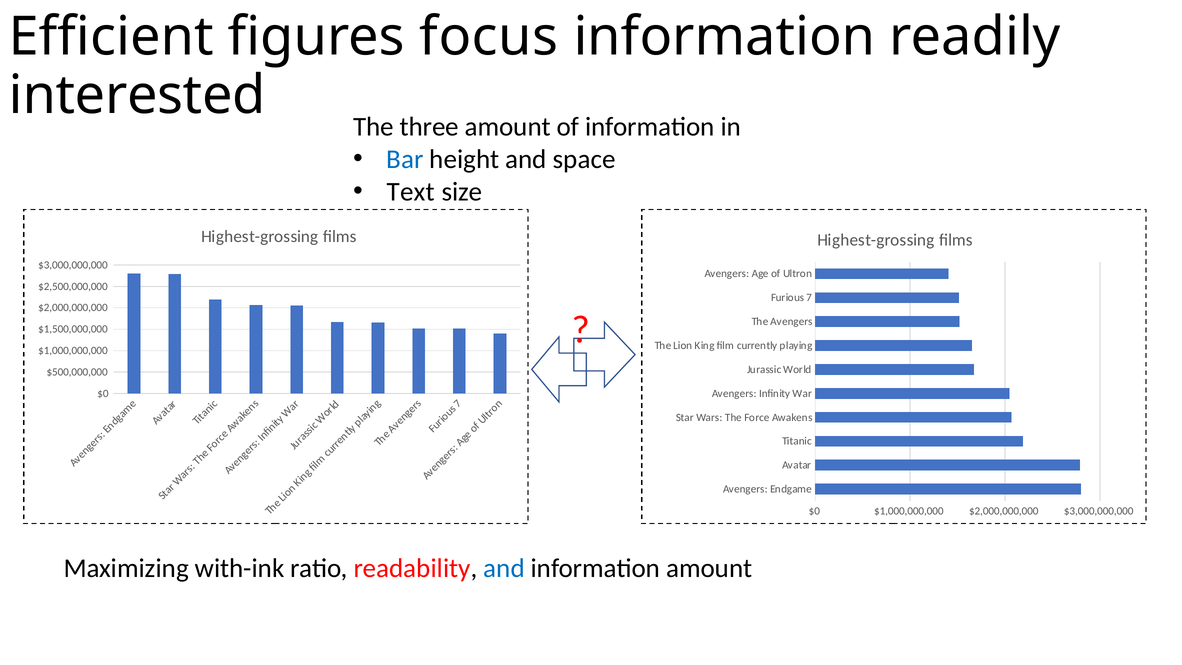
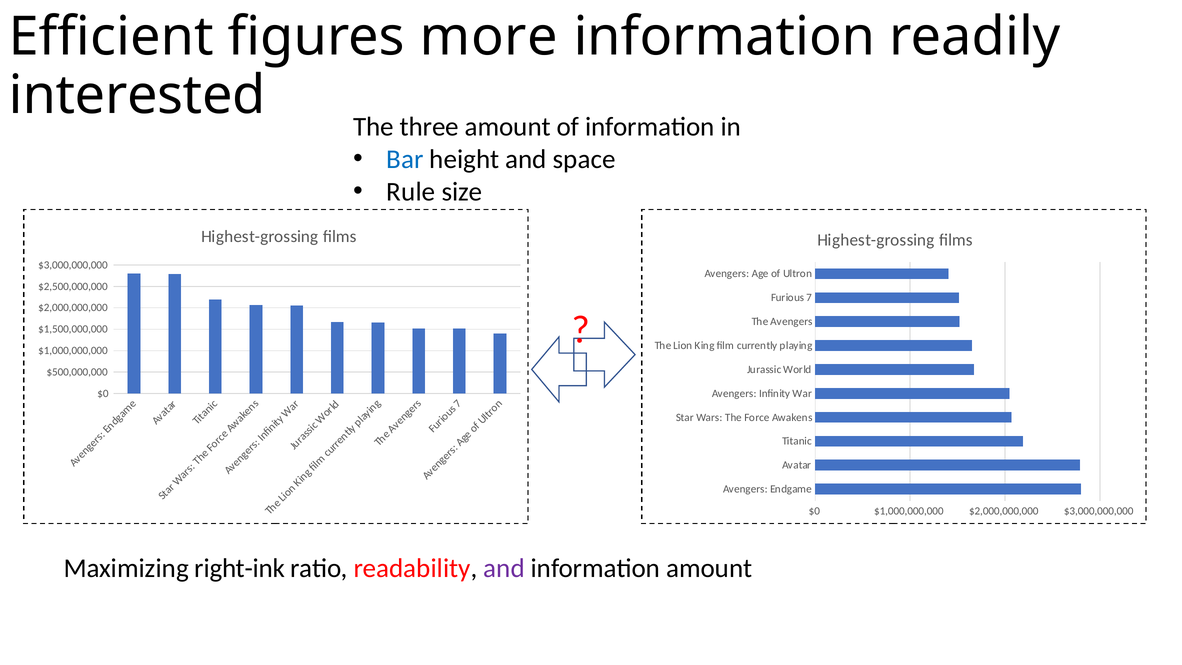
focus: focus -> more (489, 37)
Text: Text -> Rule (411, 192)
with-ink: with-ink -> right-ink (240, 568)
and colour: blue -> purple (504, 568)
